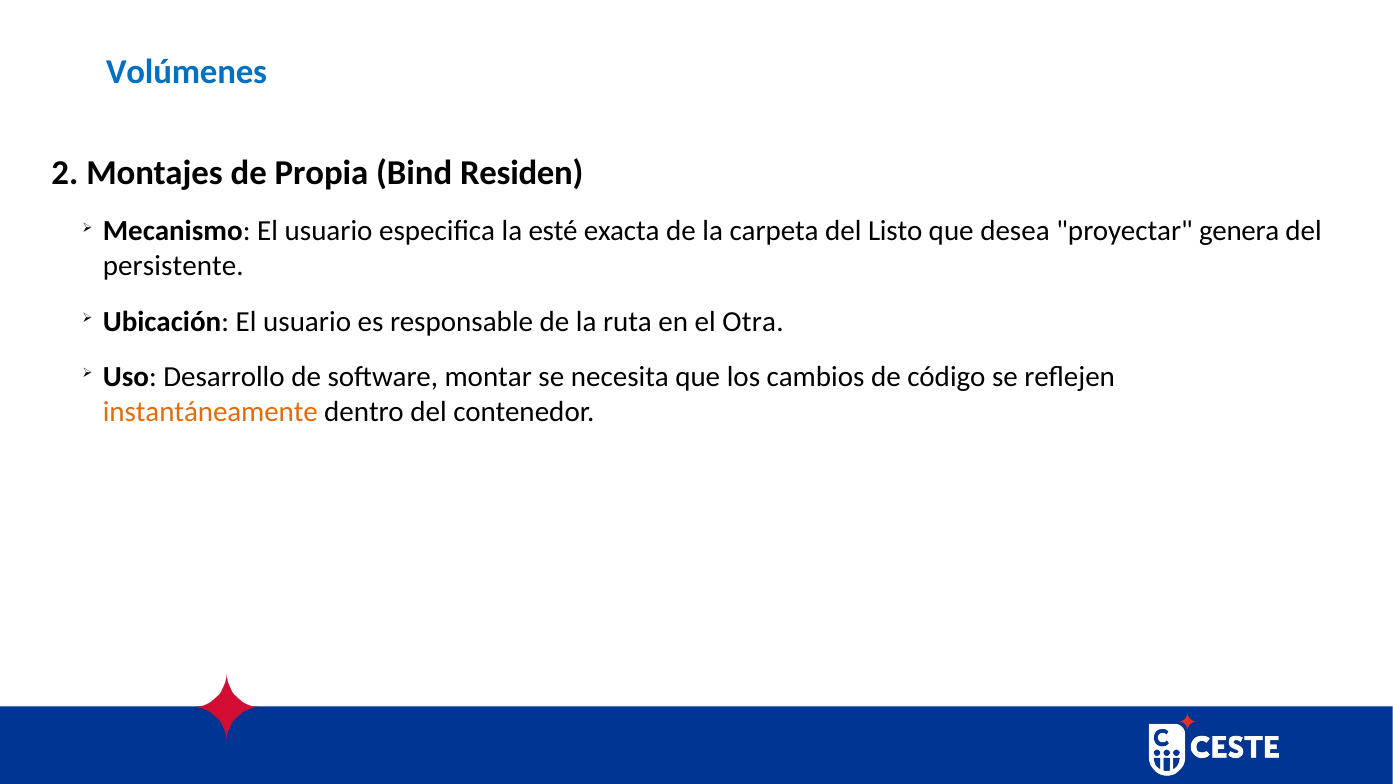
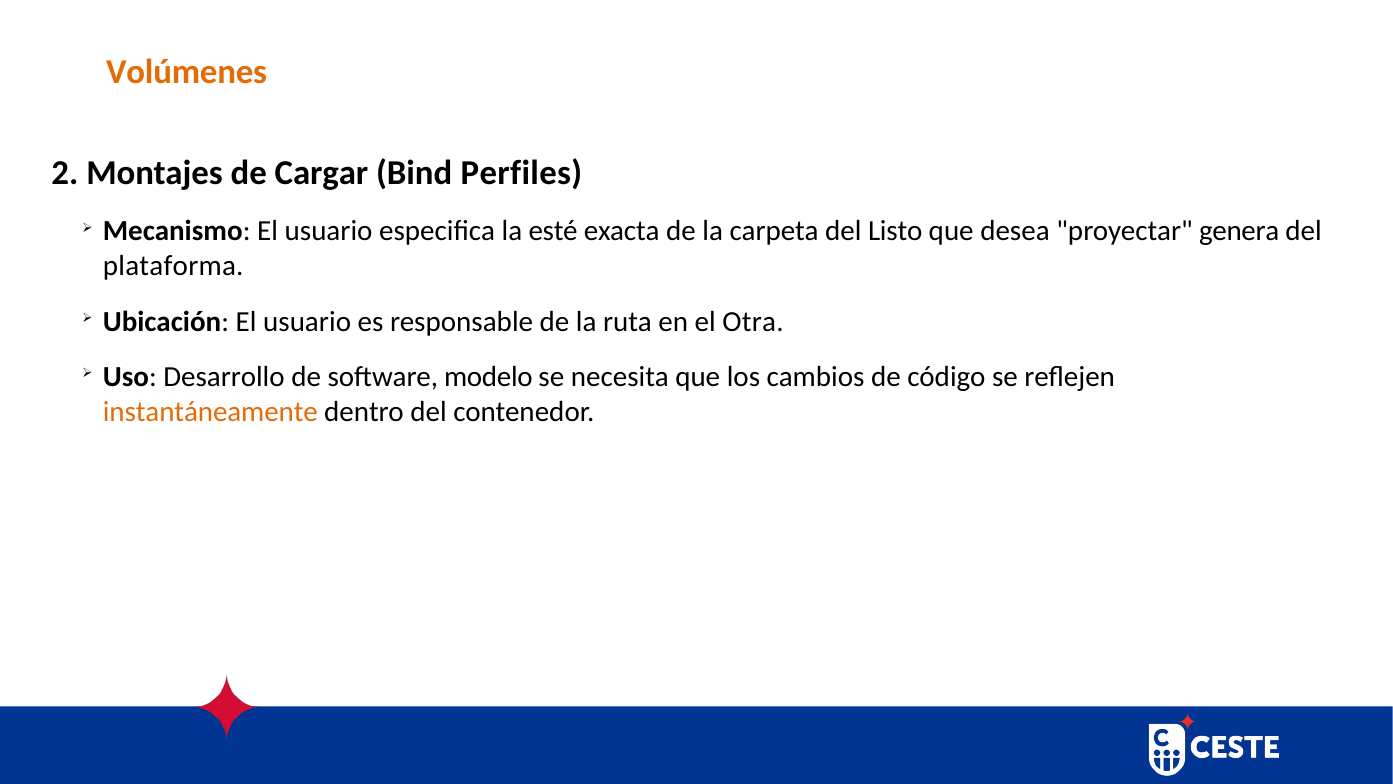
Volúmenes colour: blue -> orange (187, 72)
Propia: Propia -> Cargar (321, 173)
Residen: Residen -> Perfiles (521, 173)
persistente: persistente -> plataforma (173, 266)
montar: montar -> modelo (488, 377)
